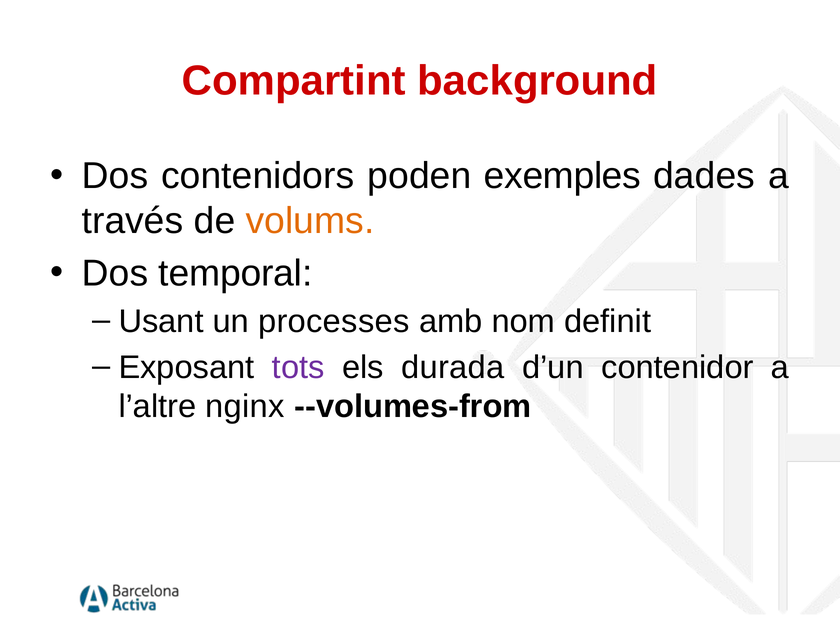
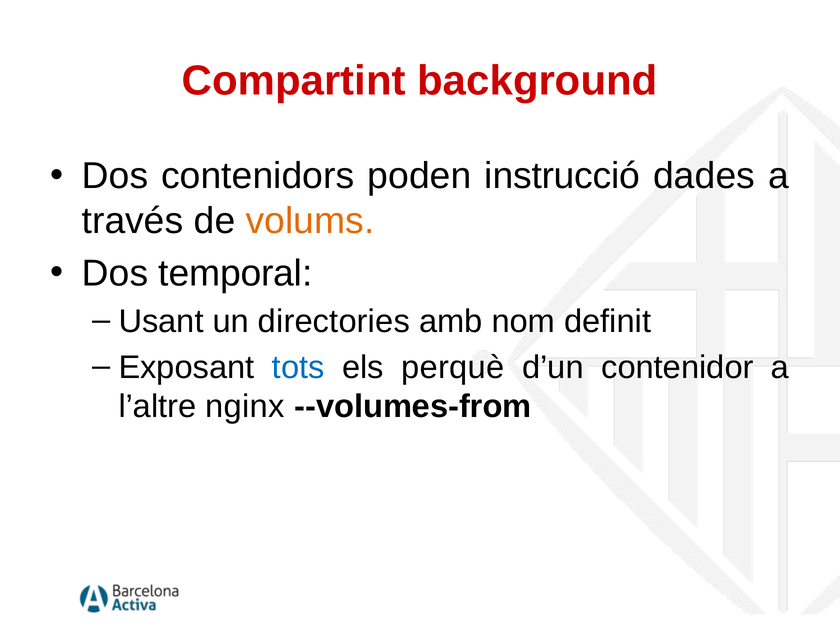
exemples: exemples -> instrucció (562, 176)
processes: processes -> directories (334, 321)
tots colour: purple -> blue (298, 367)
durada: durada -> perquè (453, 367)
